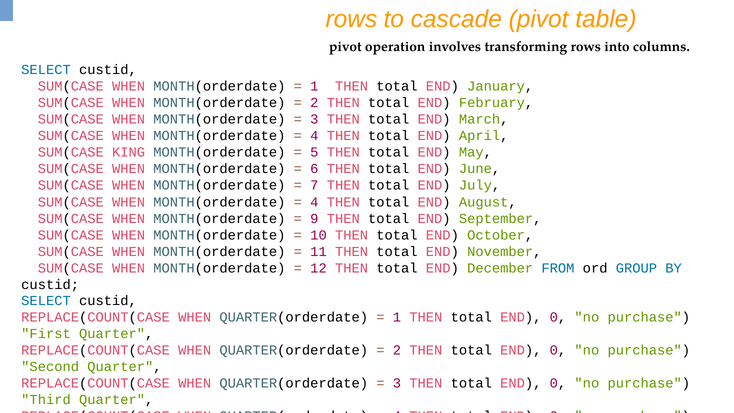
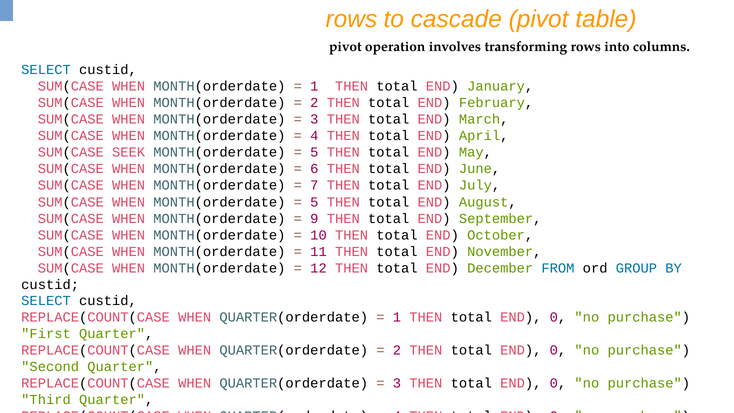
KING: KING -> SEEK (129, 152)
4: 4 -> 5 (314, 202)
